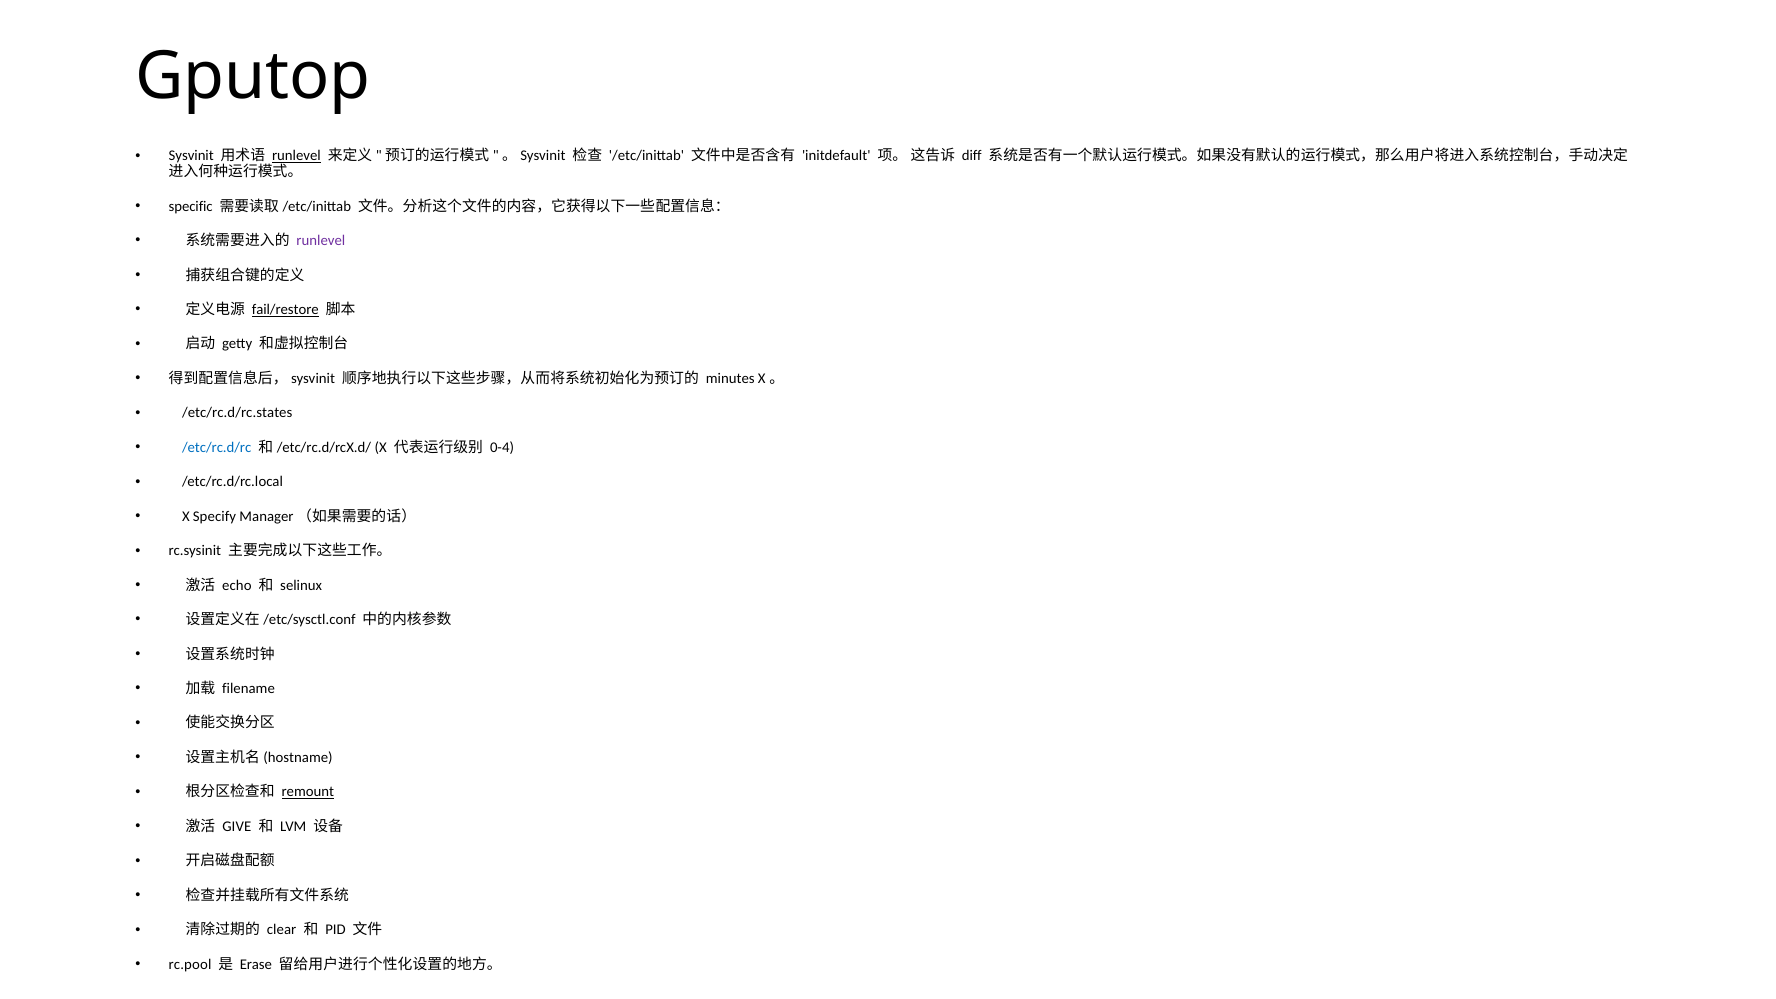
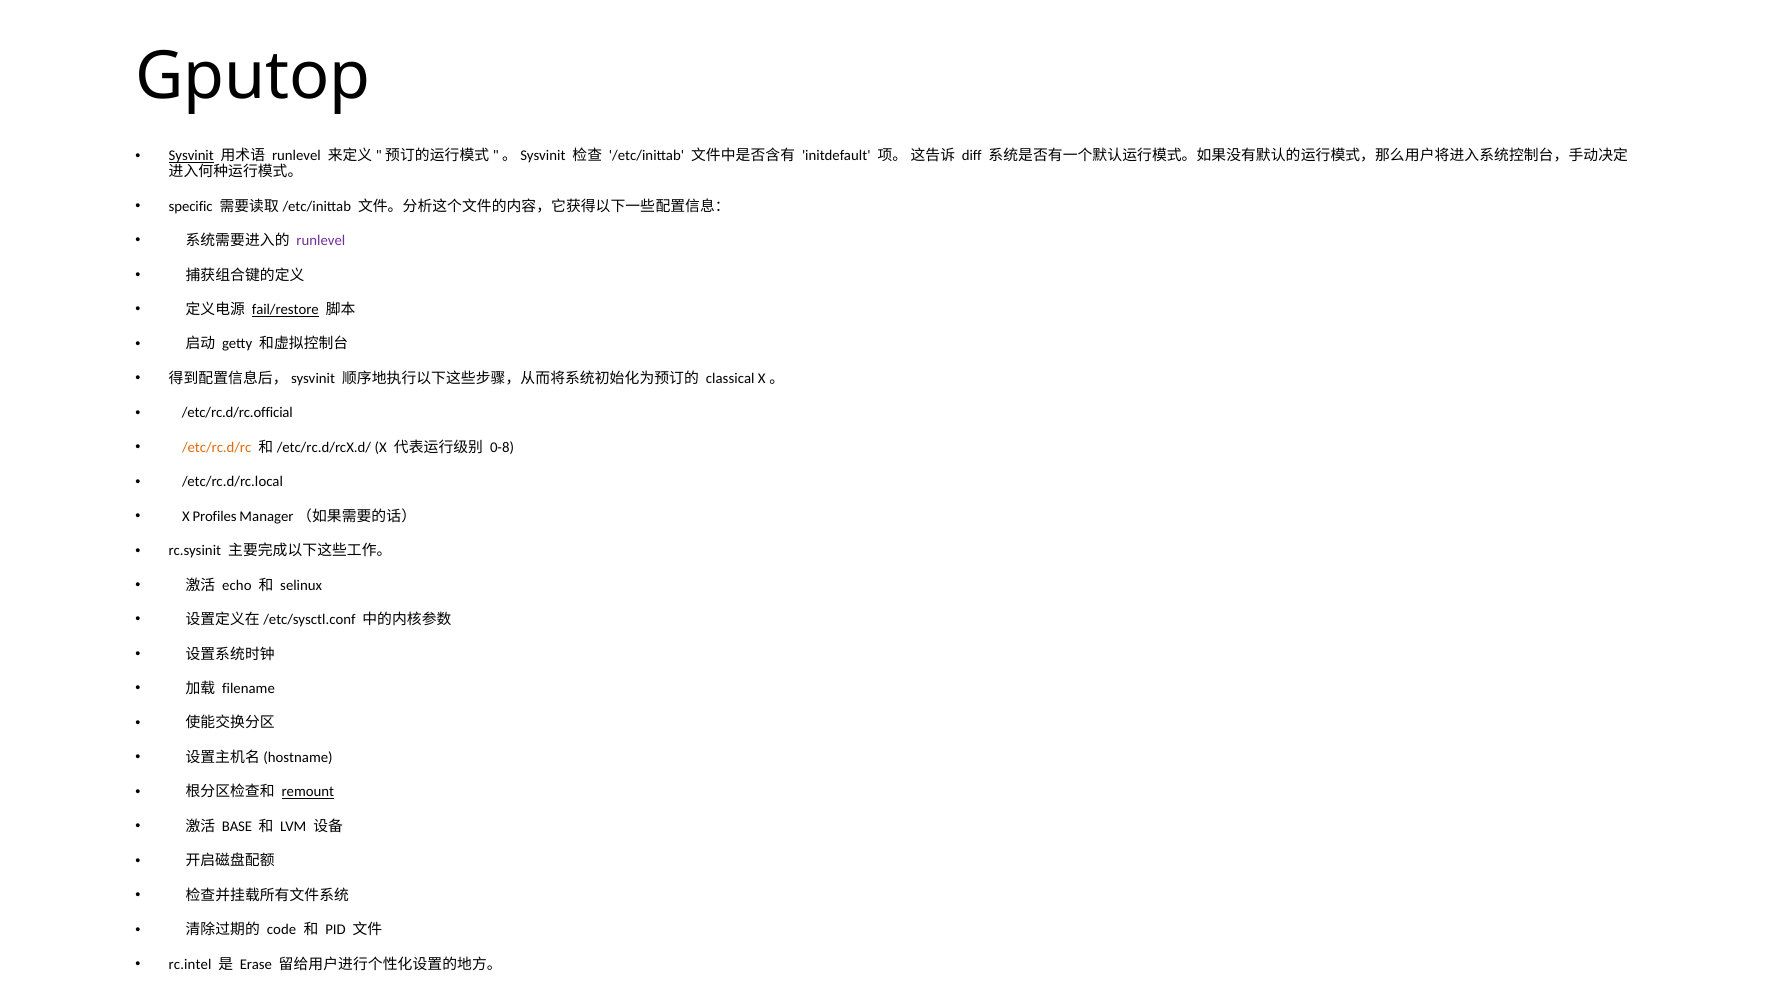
Sysvinit underline: none -> present (191, 156)
runlevel underline: present -> none (296, 156)
minutes: minutes -> classical (730, 379)
/etc/rc.d/rc.states: /etc/rc.d/rc.states -> /etc/rc.d/rc.official (237, 413)
/etc/rc.d/rc colour: blue -> orange (217, 447)
0-4: 0-4 -> 0-8 (502, 447)
Specify: Specify -> Profiles (215, 516)
GIVE: GIVE -> BASE (237, 826)
clear: clear -> code (282, 930)
rc.pool: rc.pool -> rc.intel (190, 964)
